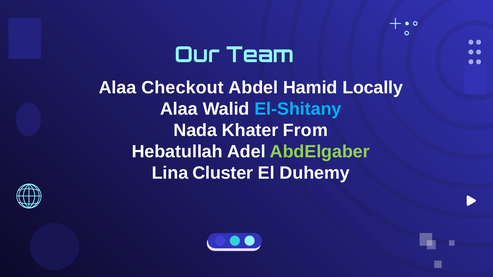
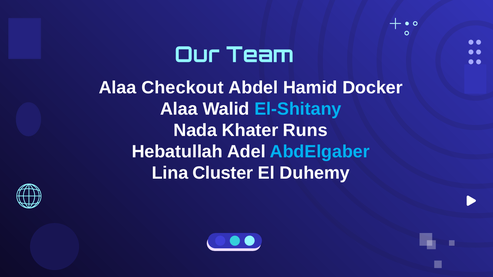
Locally: Locally -> Docker (373, 88)
From: From -> Runs (305, 131)
AbdElgaber colour: light green -> light blue (320, 152)
